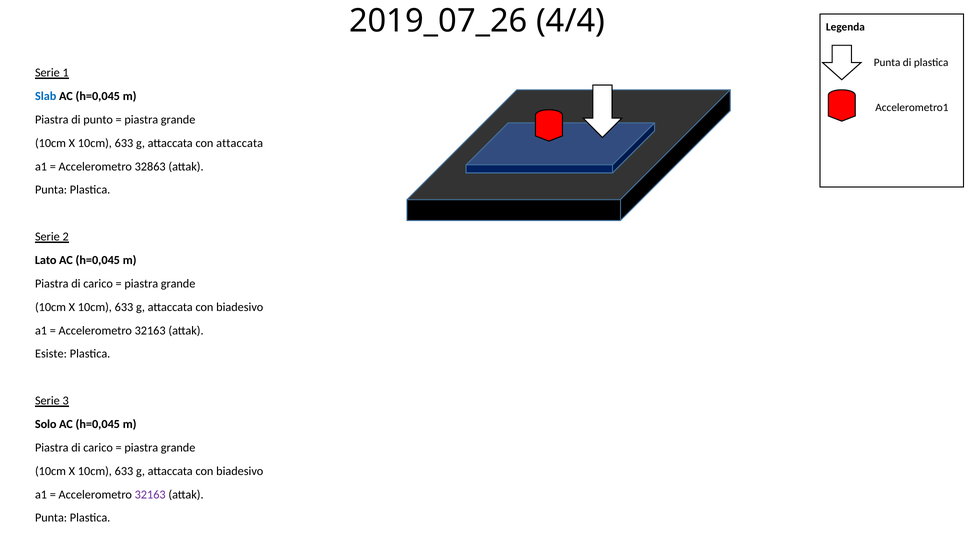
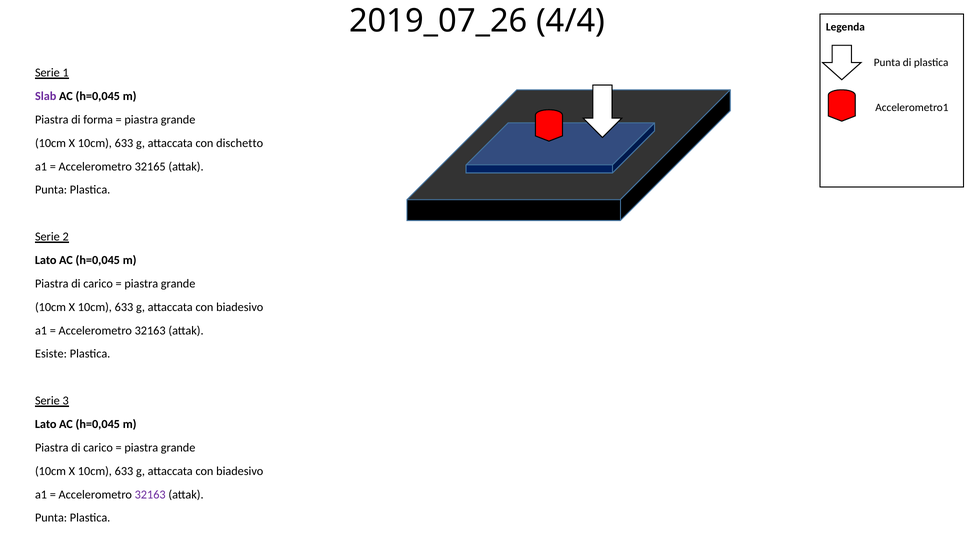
Slab colour: blue -> purple (46, 96)
punto: punto -> forma (98, 120)
con attaccata: attaccata -> dischetto (240, 143)
32863: 32863 -> 32165 (150, 167)
Solo: Solo -> Lato (46, 424)
